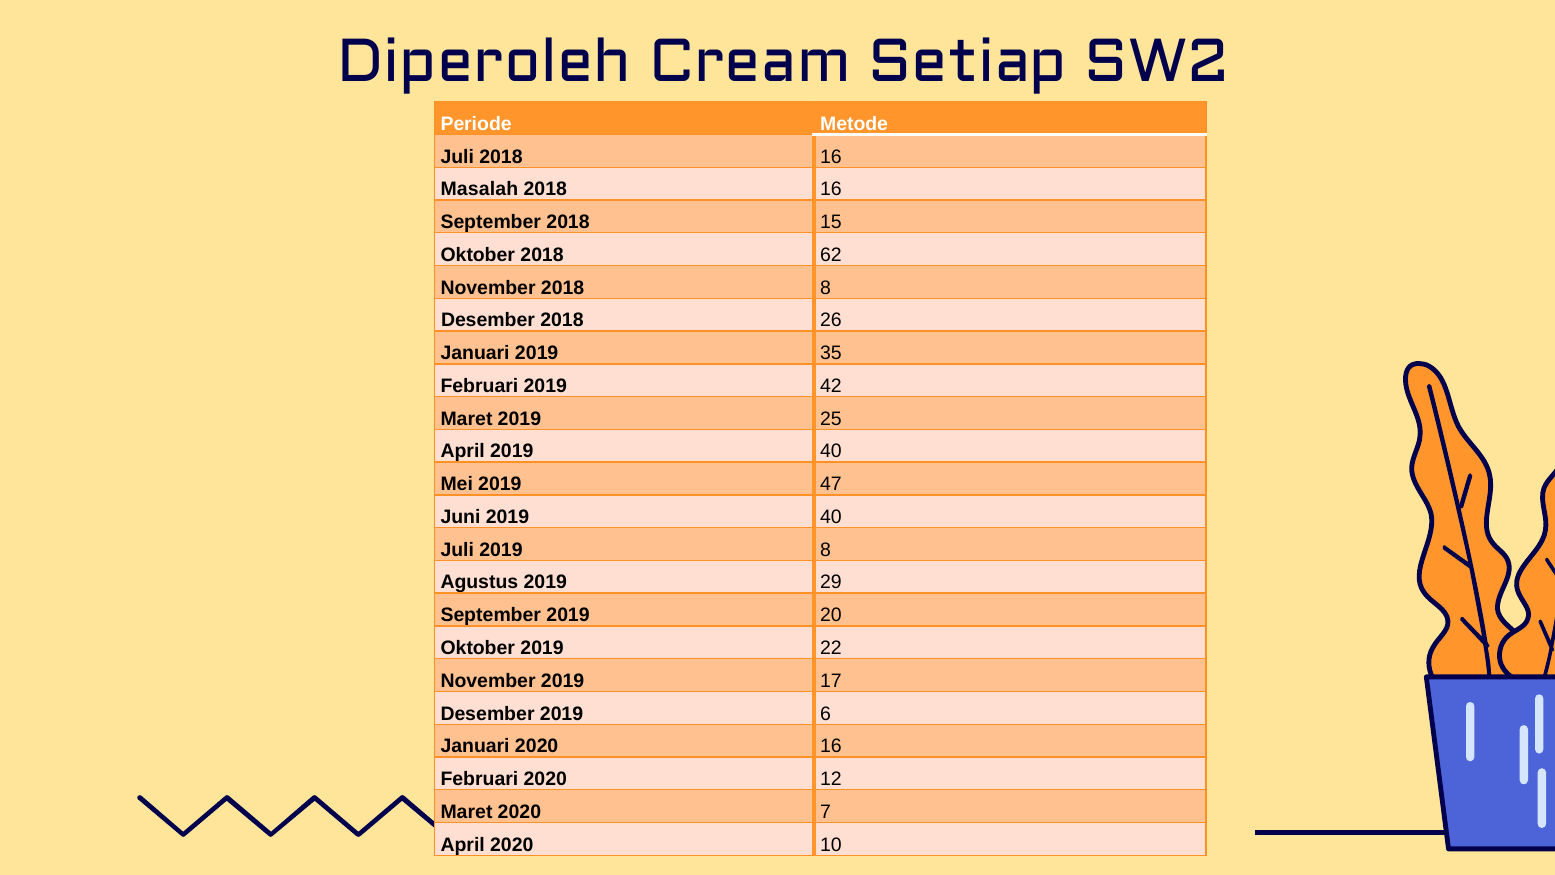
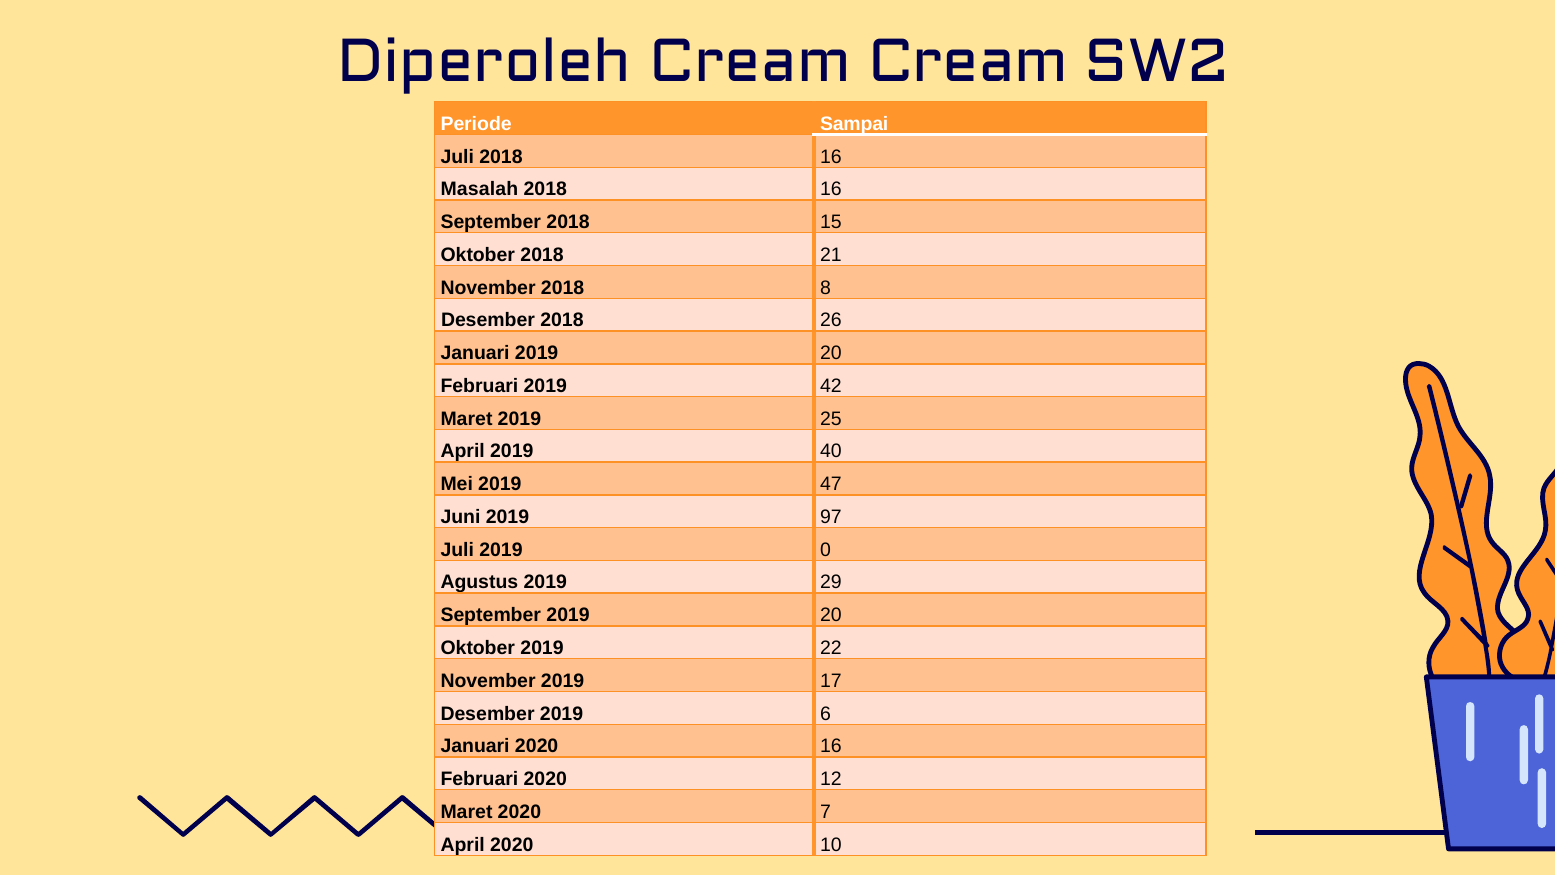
Cream Setiap: Setiap -> Cream (968, 61)
Metode: Metode -> Sampai (854, 124)
62: 62 -> 21 (831, 255)
Januari 2019 35: 35 -> 20 (831, 353)
Juni 2019 40: 40 -> 97 (831, 517)
2019 8: 8 -> 0 (826, 550)
